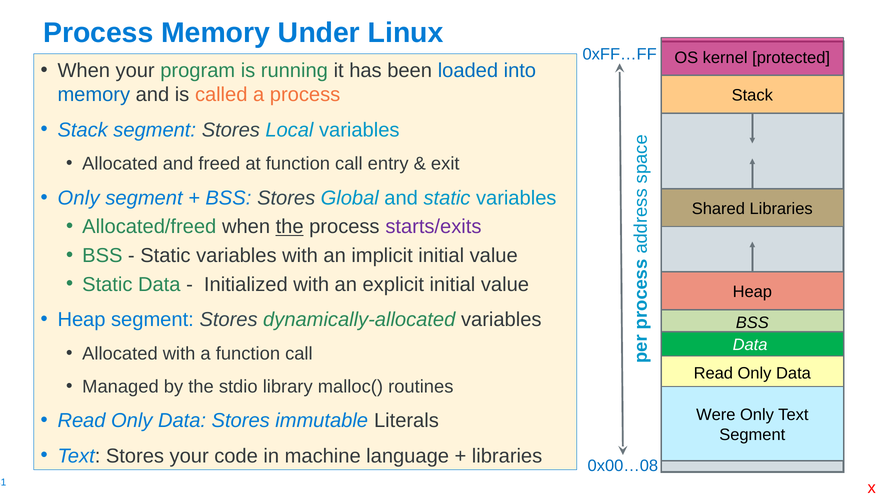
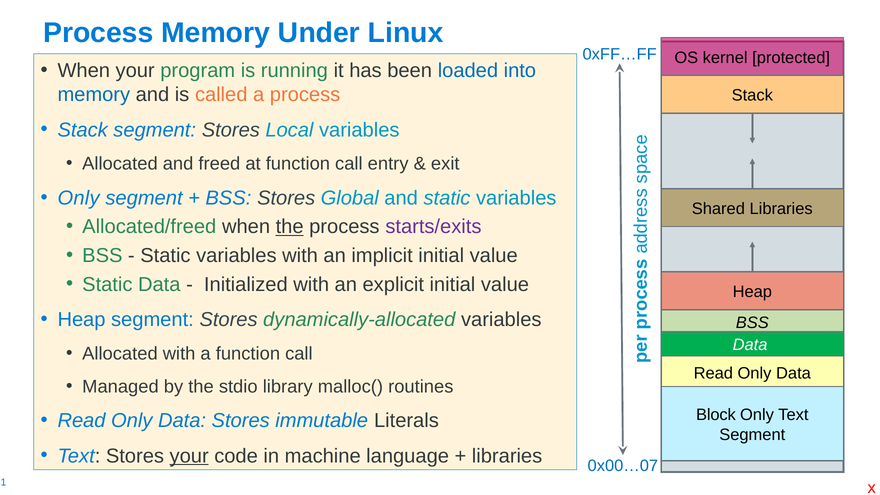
Were: Were -> Block (716, 415)
your underline: none -> present (189, 456)
0x00…08: 0x00…08 -> 0x00…07 (623, 466)
